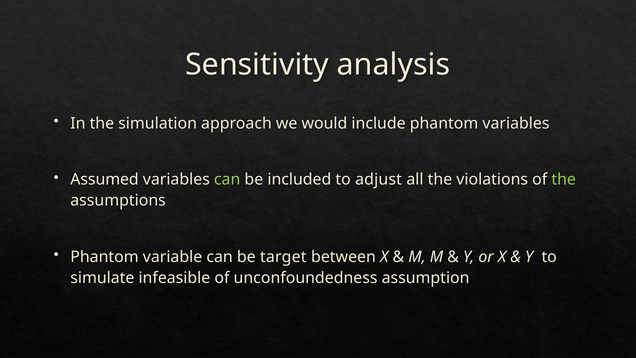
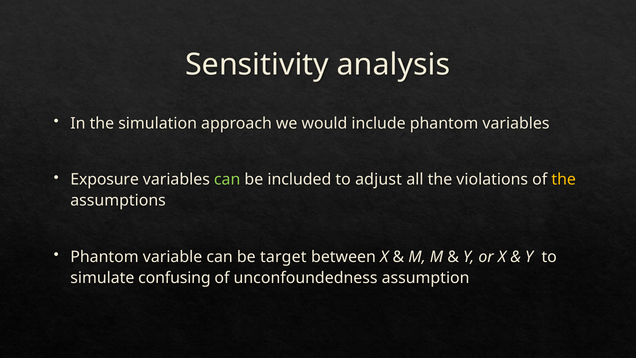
Assumed: Assumed -> Exposure (105, 180)
the colour: light green -> yellow (564, 180)
infeasible: infeasible -> confusing (174, 278)
